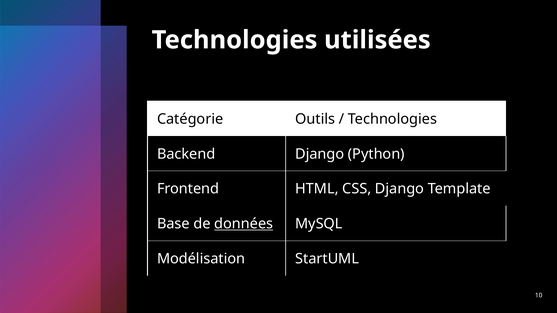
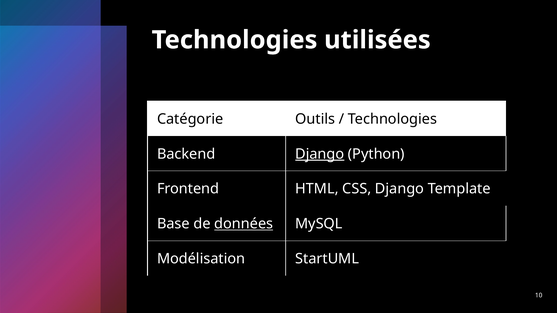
Django underline: none -> present (320, 154)
